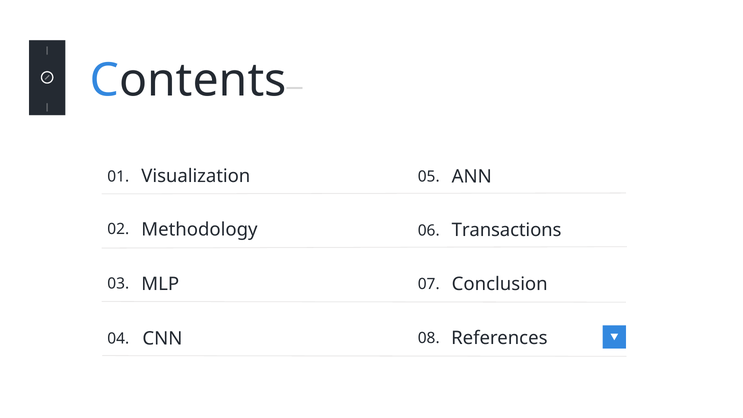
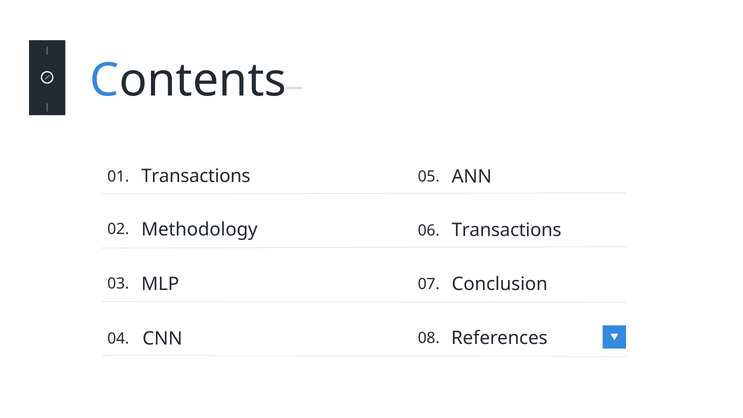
01 Visualization: Visualization -> Transactions (196, 176)
